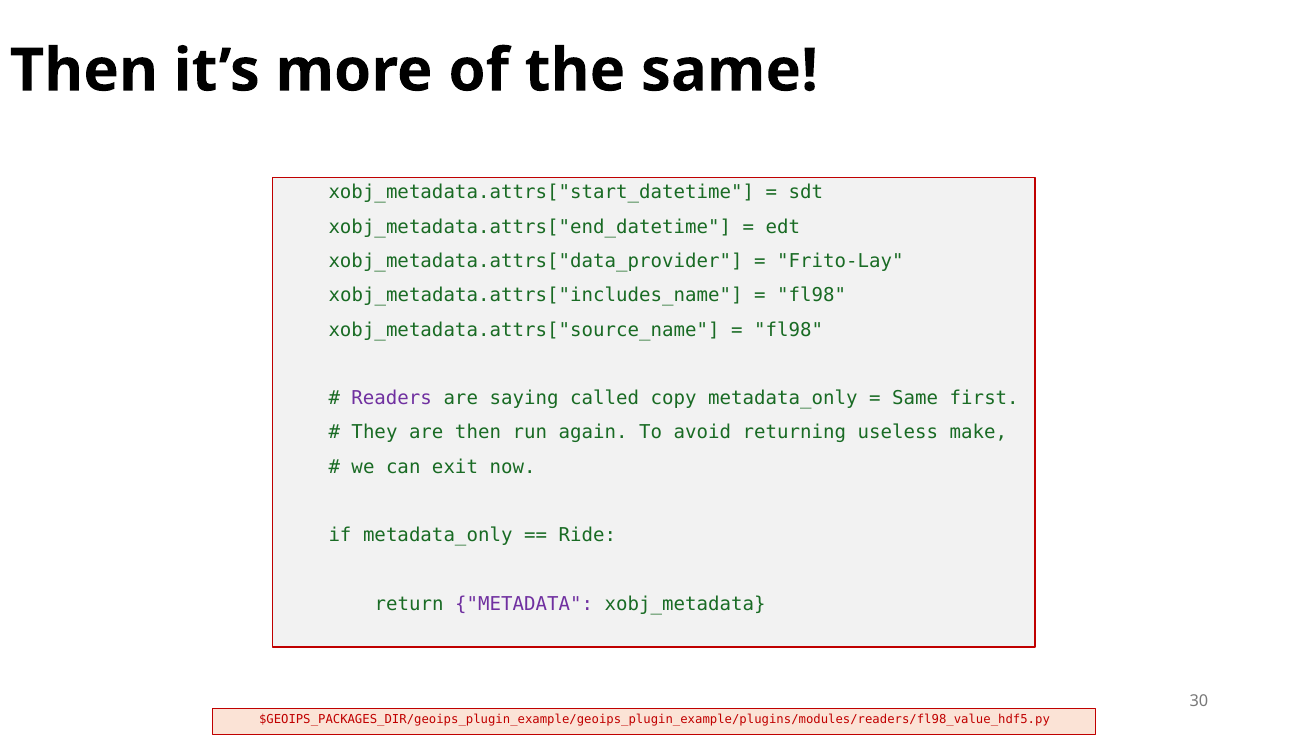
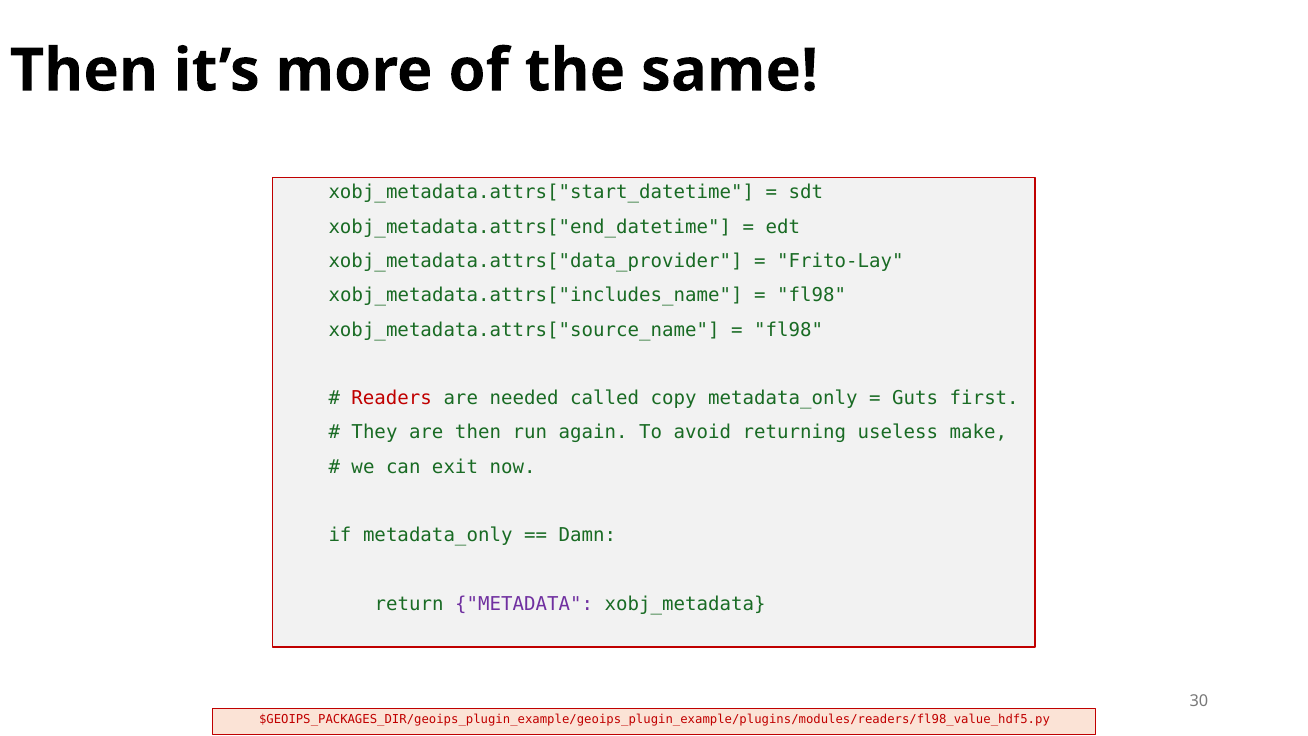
Readers colour: purple -> red (392, 398)
saying: saying -> needed (524, 398)
Same: Same -> Guts (915, 398)
Ride: Ride -> Damn (587, 535)
